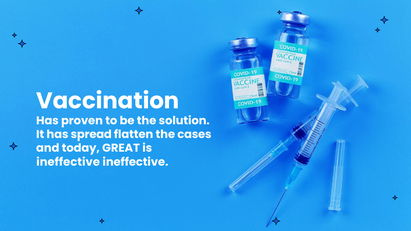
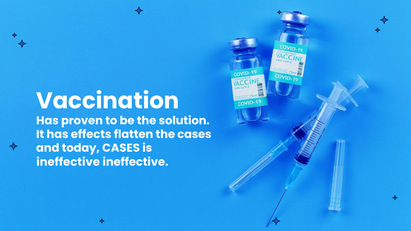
spread: spread -> effects (91, 135)
today GREAT: GREAT -> CASES (121, 148)
